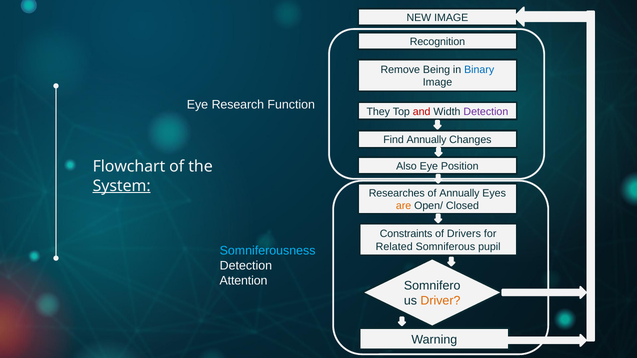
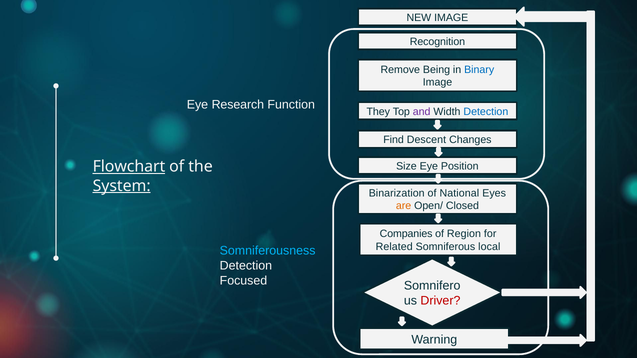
and colour: red -> purple (422, 112)
Detection colour: purple -> blue (486, 112)
Find Annually: Annually -> Descent (426, 140)
Also: Also -> Size (406, 166)
Flowchart underline: none -> present (129, 167)
Researches: Researches -> Binarization (397, 193)
of Annually: Annually -> National (459, 193)
Constraints: Constraints -> Companies (406, 234)
Drivers: Drivers -> Region (464, 234)
pupil: pupil -> local (489, 247)
Attention: Attention -> Focused (243, 281)
Driver colour: orange -> red (440, 301)
